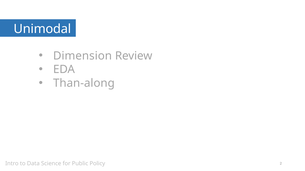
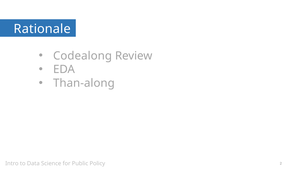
Unimodal: Unimodal -> Rationale (42, 29)
Dimension: Dimension -> Codealong (83, 56)
